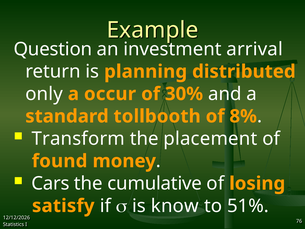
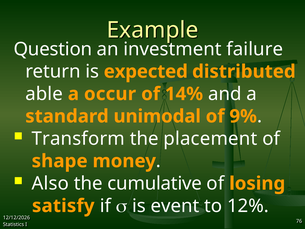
arrival: arrival -> failure (255, 49)
planning: planning -> expected (146, 71)
only: only -> able (44, 94)
30%: 30% -> 14% (184, 94)
tollbooth: tollbooth -> unimodal (157, 116)
8%: 8% -> 9% (243, 116)
found: found -> shape (60, 161)
Cars: Cars -> Also (50, 183)
know: know -> event (175, 206)
51%: 51% -> 12% (248, 206)
